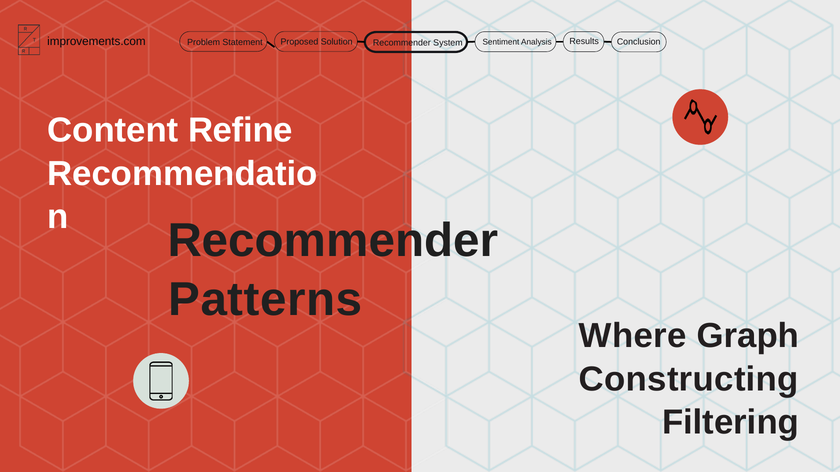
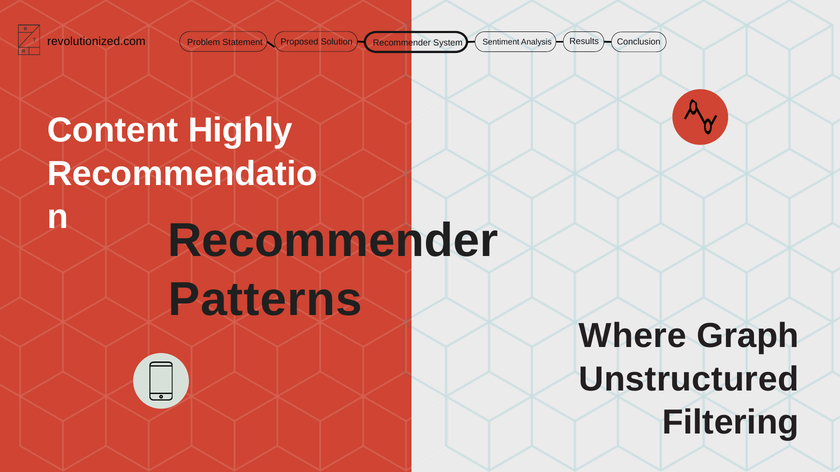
improvements.com: improvements.com -> revolutionized.com (96, 41)
Refine: Refine -> Highly (240, 130)
Constructing: Constructing -> Unstructured (689, 380)
